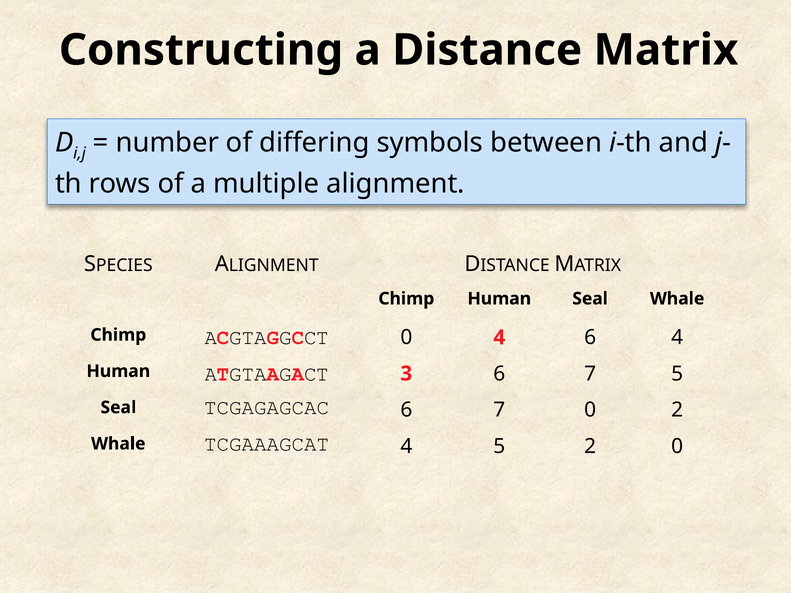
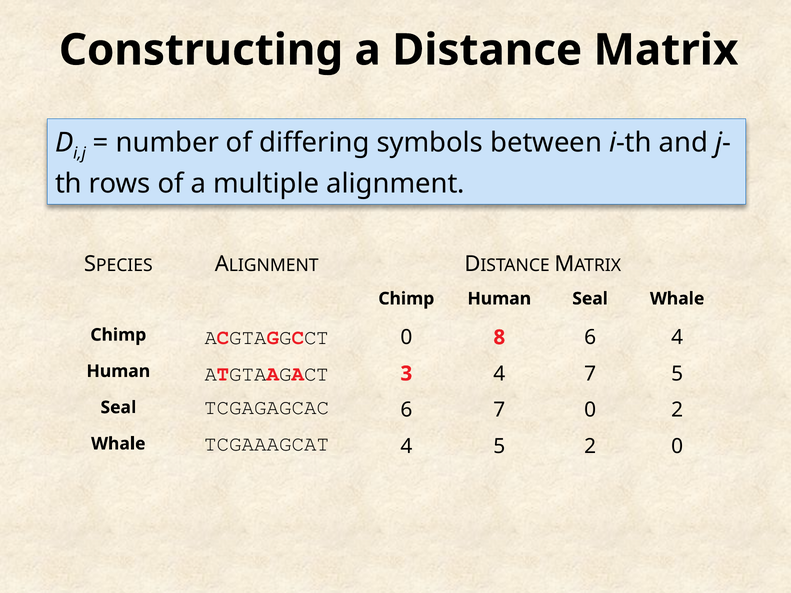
0 4: 4 -> 8 (499, 338)
3 6: 6 -> 4 (499, 374)
